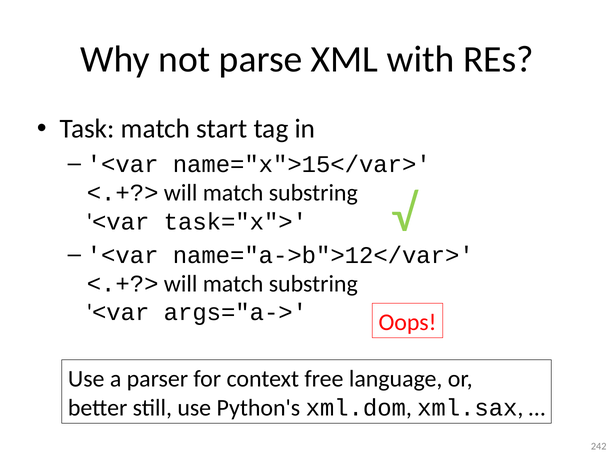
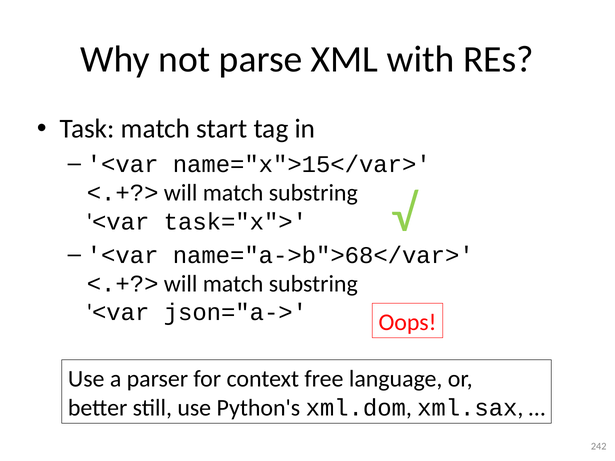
name="a->b">12</var>: name="a->b">12</var> -> name="a->b">68</var> (323, 255)
args="a->: args="a-> -> json="a-> (235, 313)
